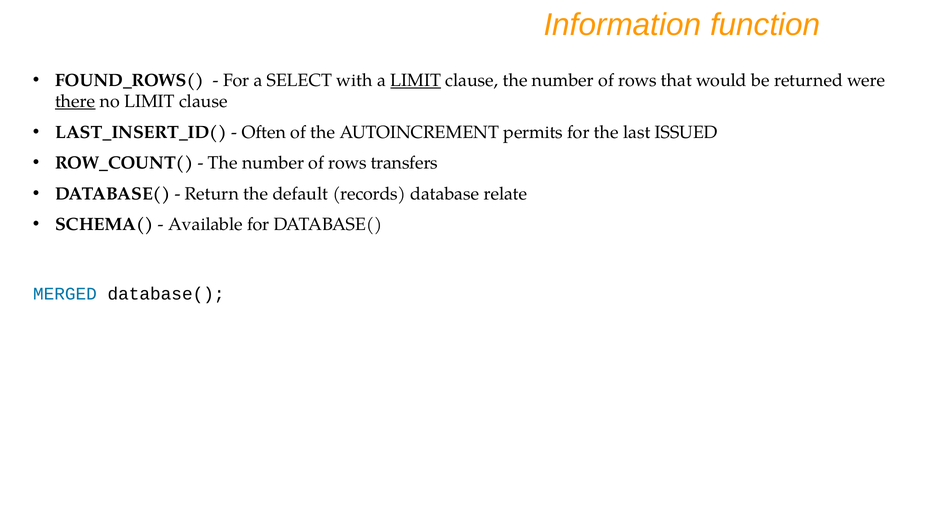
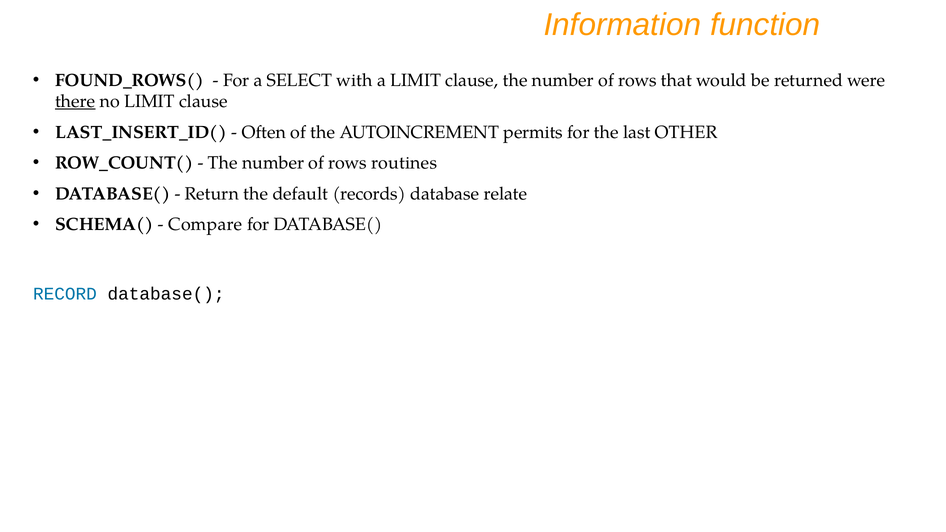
LIMIT underline: present -> none (416, 80)
ISSUED: ISSUED -> OTHER (686, 132)
transfers: transfers -> routines (404, 163)
Available: Available -> Compare (205, 224)
MERGED: MERGED -> RECORD (65, 294)
